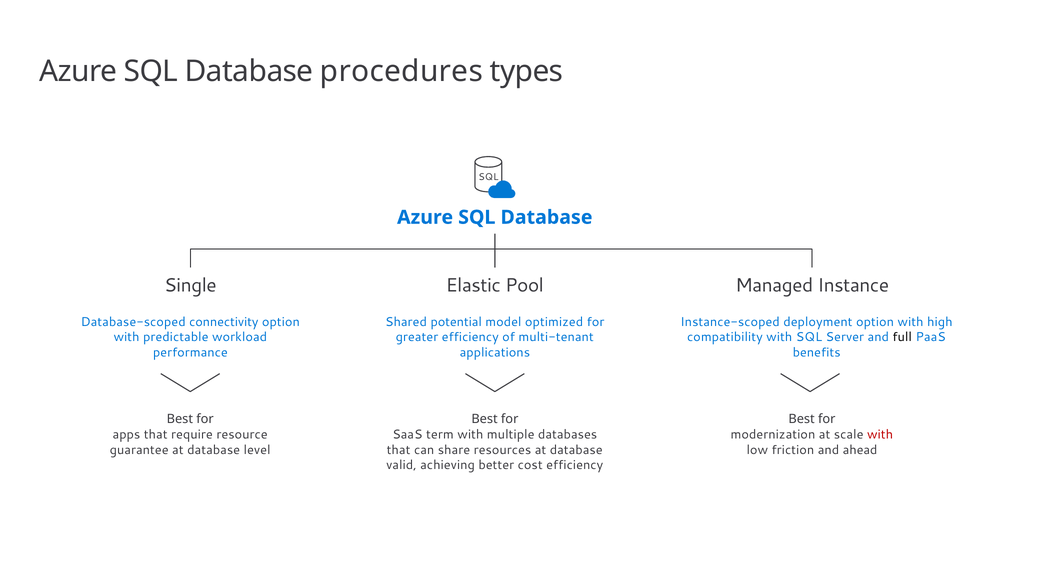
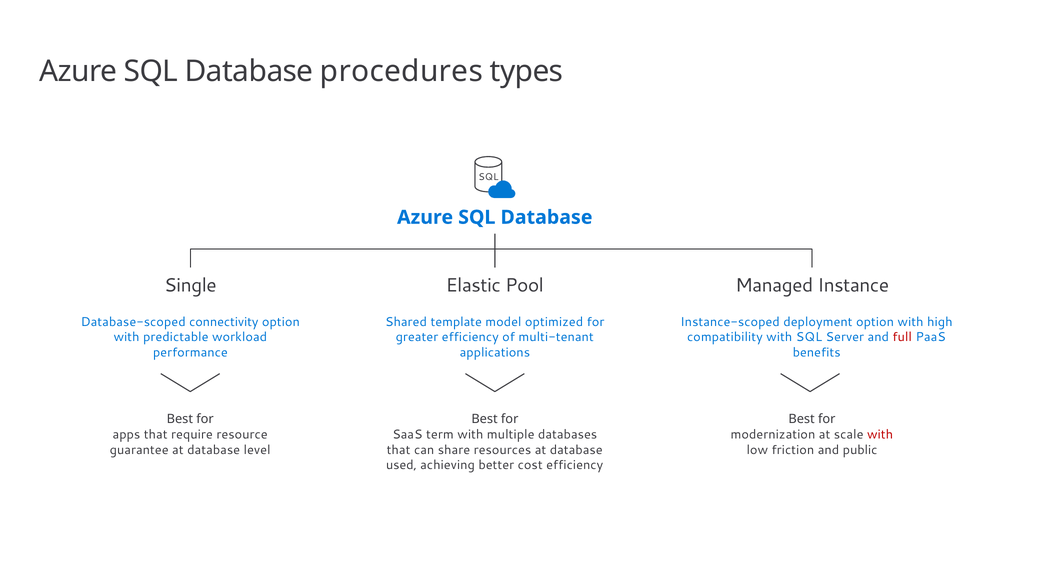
potential: potential -> template (456, 322)
full colour: black -> red (902, 337)
ahead: ahead -> public (860, 450)
valid: valid -> used (402, 465)
